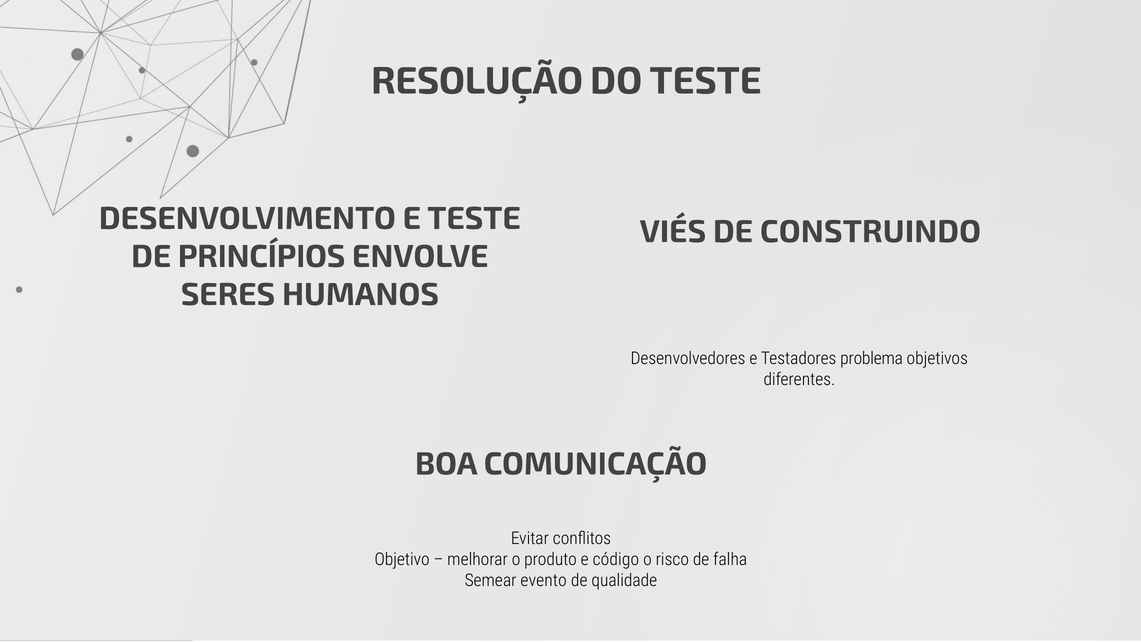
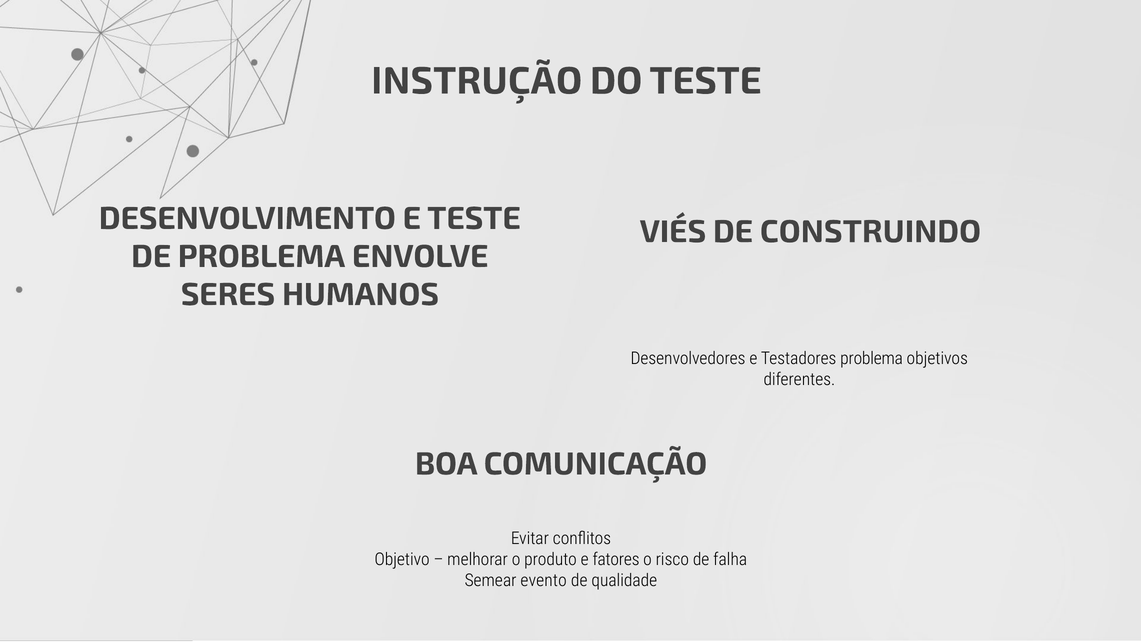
RESOLUÇÃO: RESOLUÇÃO -> INSTRUÇÃO (477, 81)
DE PRINCÍPIOS: PRINCÍPIOS -> PROBLEMA (261, 256)
código: código -> fatores (616, 559)
